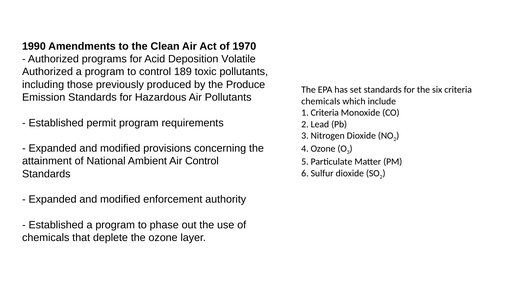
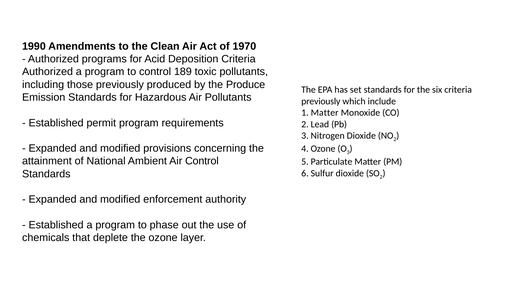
Deposition Volatile: Volatile -> Criteria (238, 59)
chemicals: chemicals -> previously (321, 101)
1 Criteria: Criteria -> Matter (325, 113)
